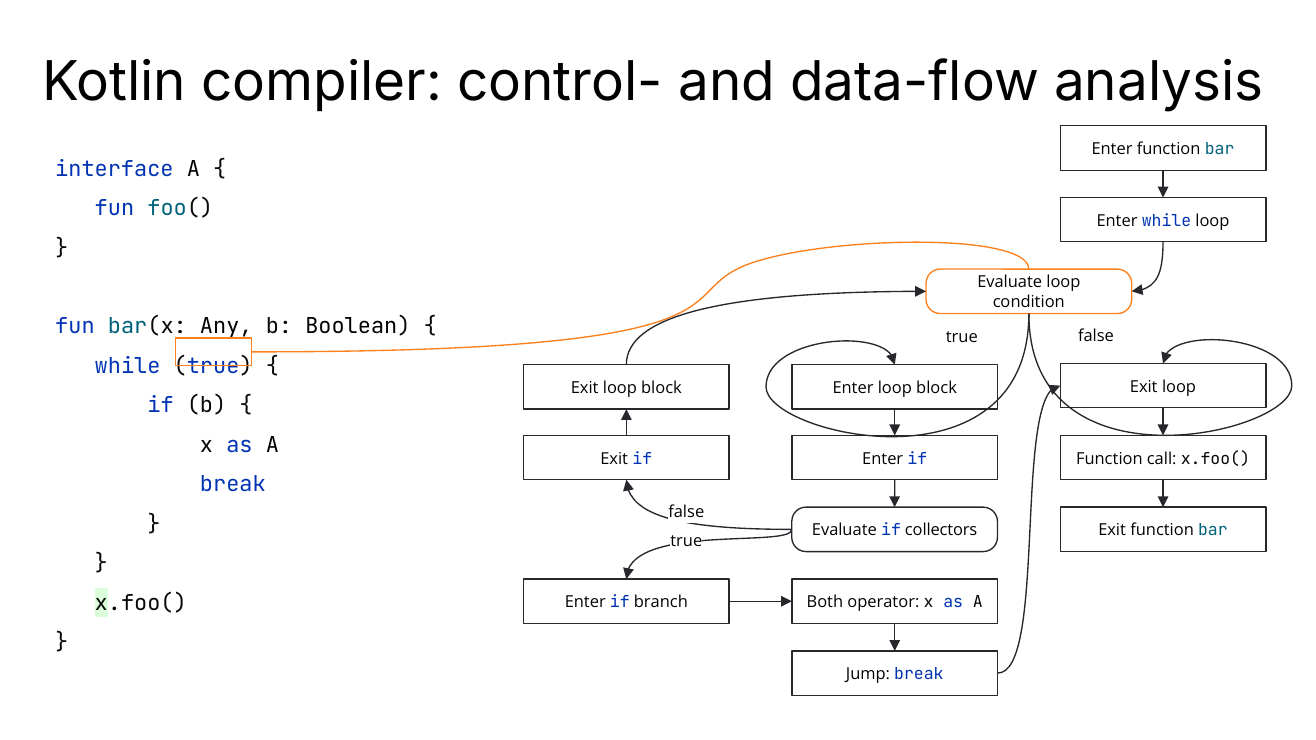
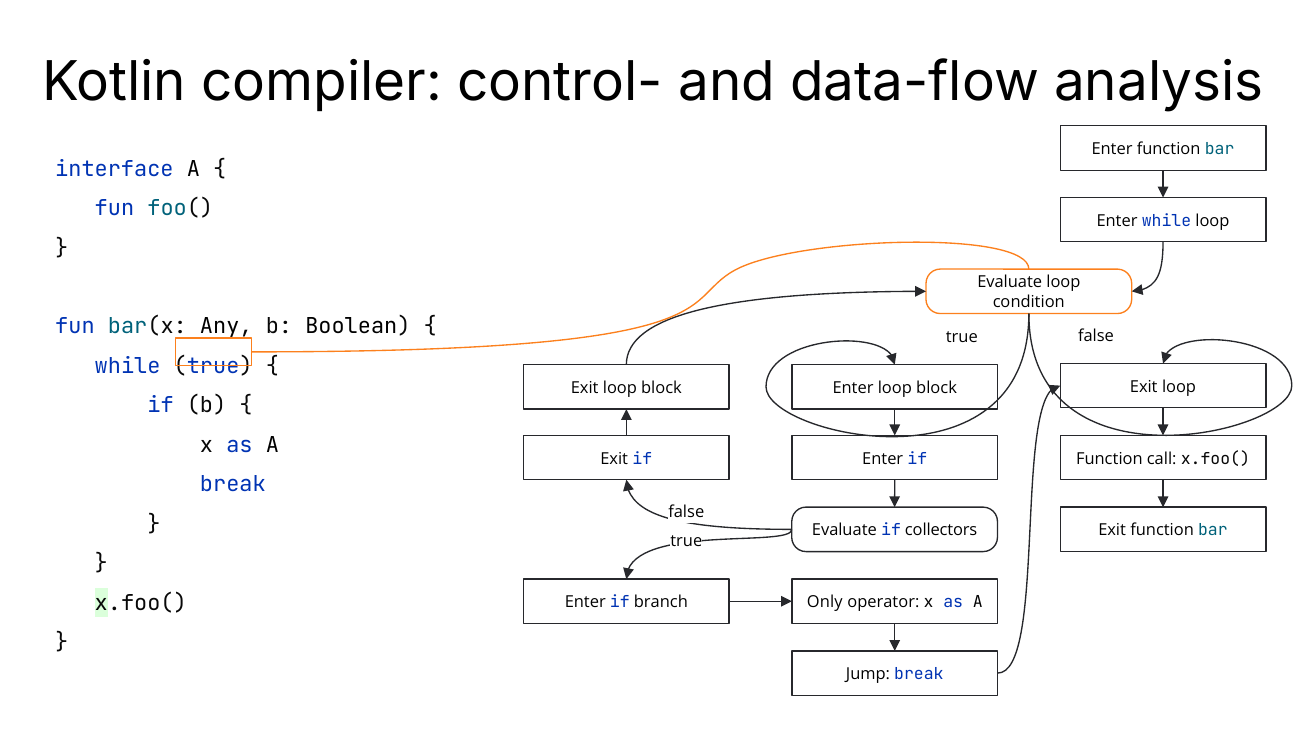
Both: Both -> Only (825, 603)
